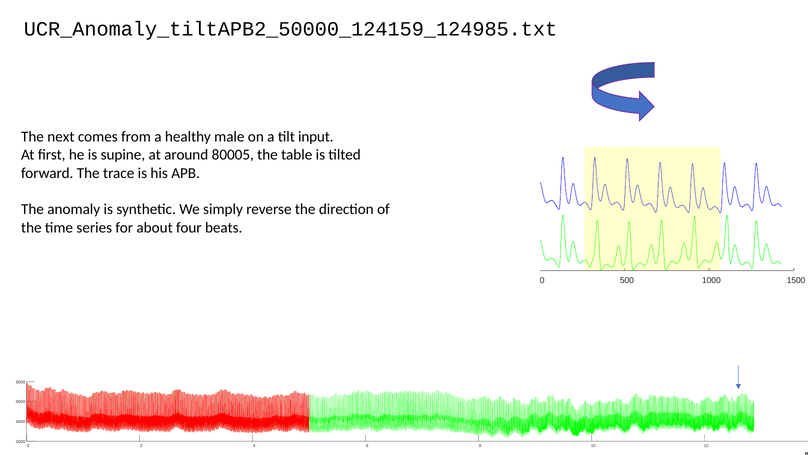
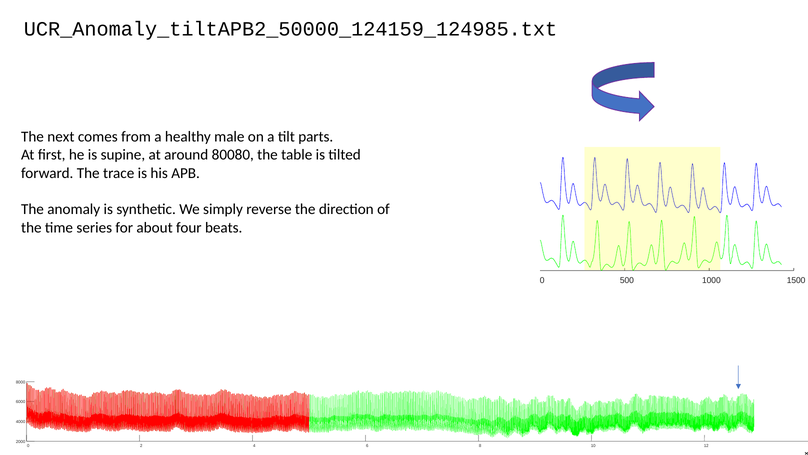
input: input -> parts (316, 137)
80005: 80005 -> 80080 (233, 155)
